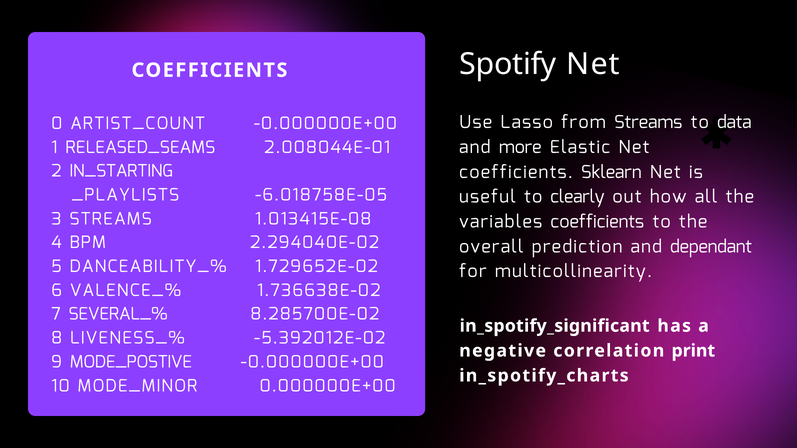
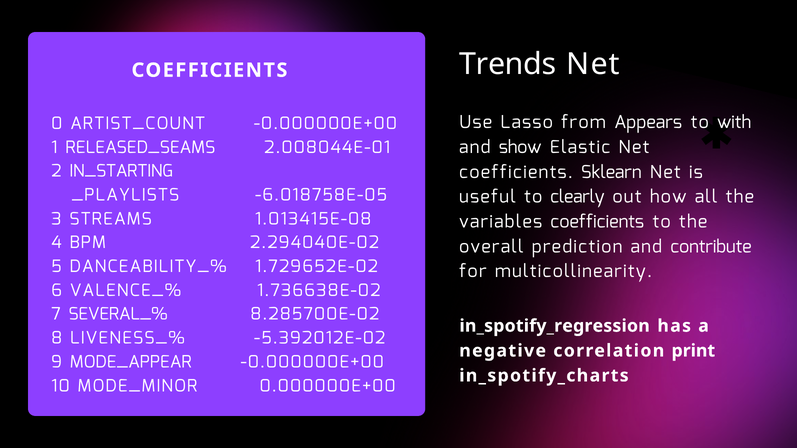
Spotify: Spotify -> Trends (508, 64)
from Streams: Streams -> Appears (648, 123)
data: data -> with (734, 123)
more: more -> show (520, 147)
dependant: dependant -> contribute (711, 247)
in_spotify_significant: in_spotify_significant -> in_spotify_regression (555, 326)
MODE_POSTIVE: MODE_POSTIVE -> MODE_APPEAR (131, 362)
